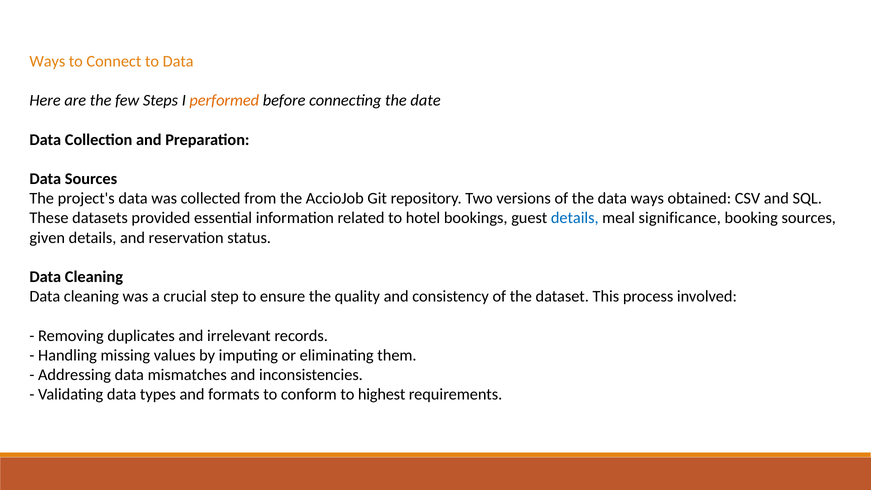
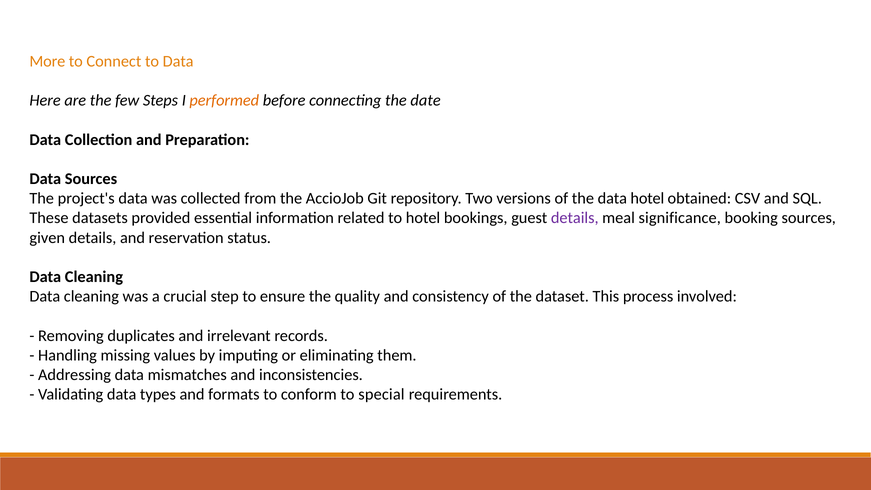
Ways: Ways -> More (47, 61)
data ways: ways -> hotel (647, 198)
details colour: blue -> purple (575, 218)
highest: highest -> special (381, 394)
